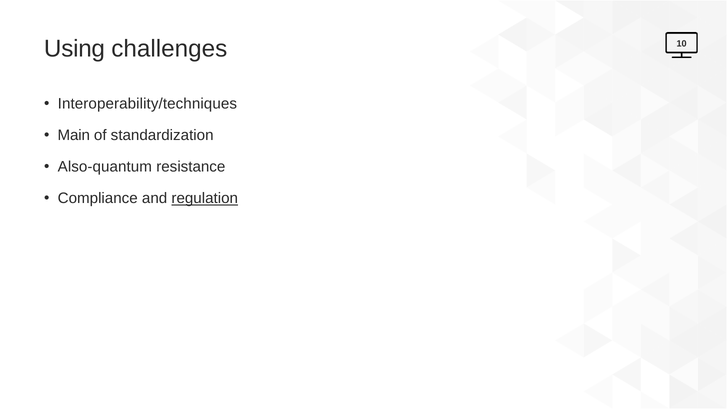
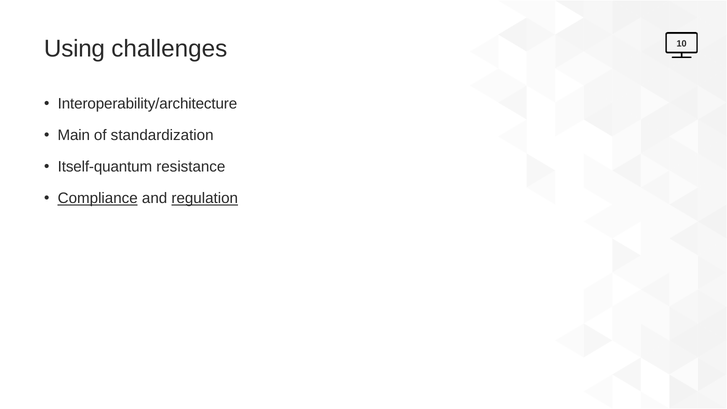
Interoperability/techniques: Interoperability/techniques -> Interoperability/architecture (147, 104)
Also-quantum: Also-quantum -> Itself-quantum (105, 167)
Compliance underline: none -> present (98, 198)
